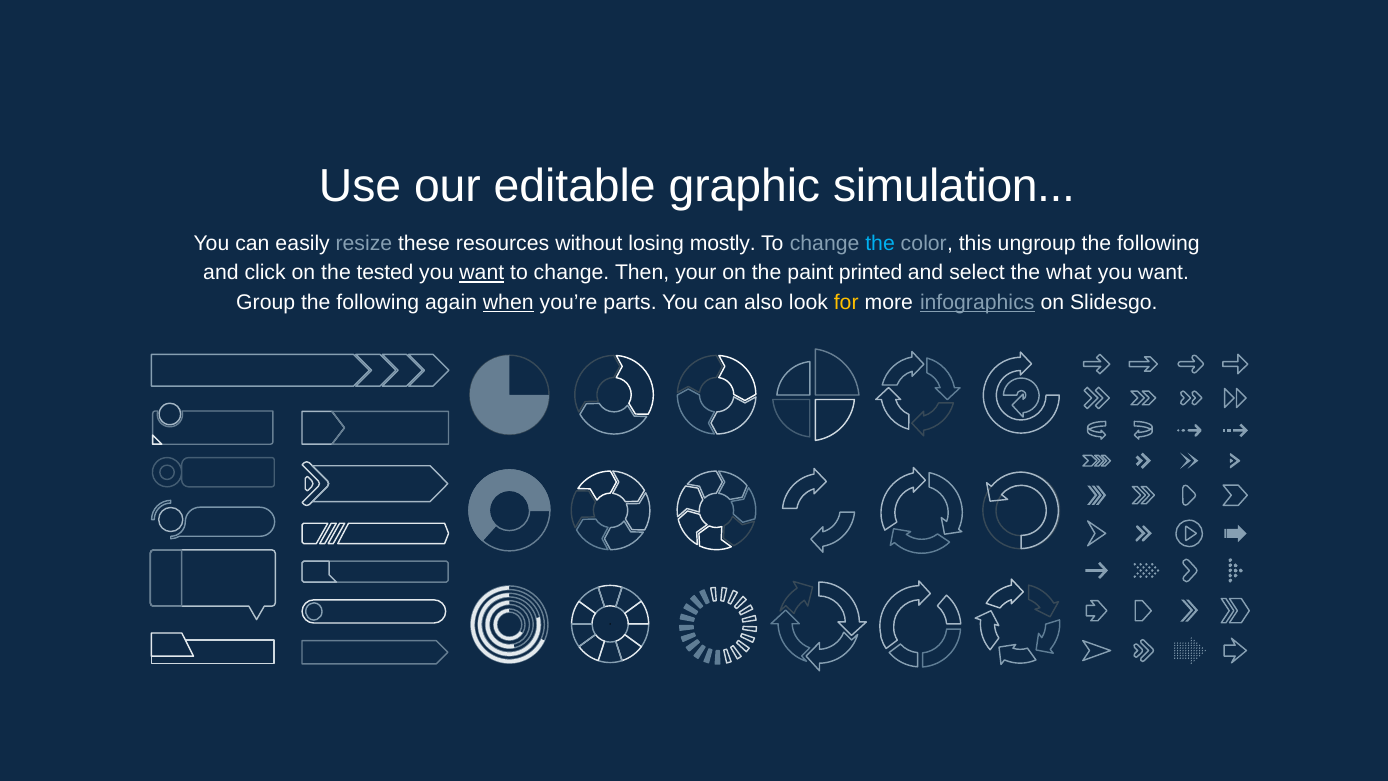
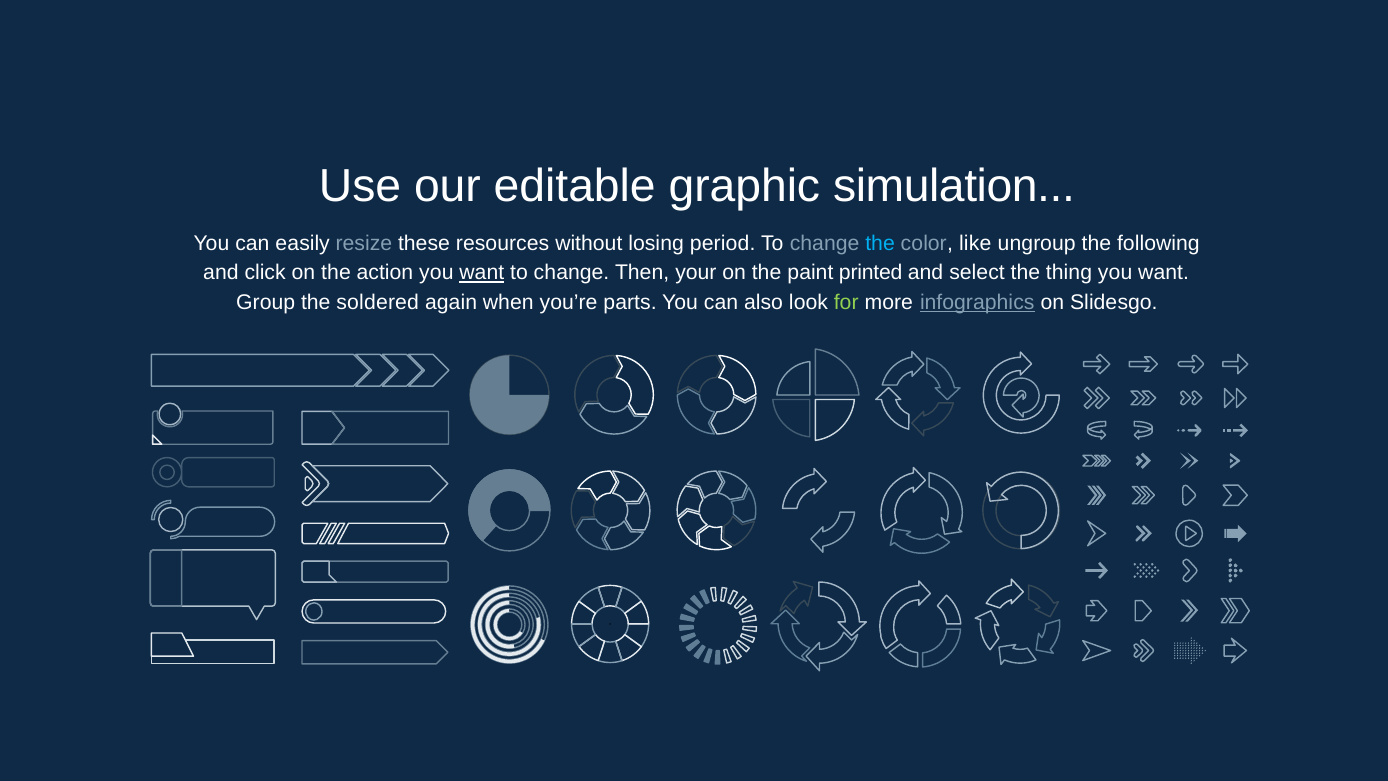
mostly: mostly -> period (723, 243)
this: this -> like (975, 243)
tested: tested -> action (385, 273)
what: what -> thing (1069, 273)
Group the following: following -> soldered (378, 302)
when underline: present -> none (508, 302)
for colour: yellow -> light green (846, 302)
